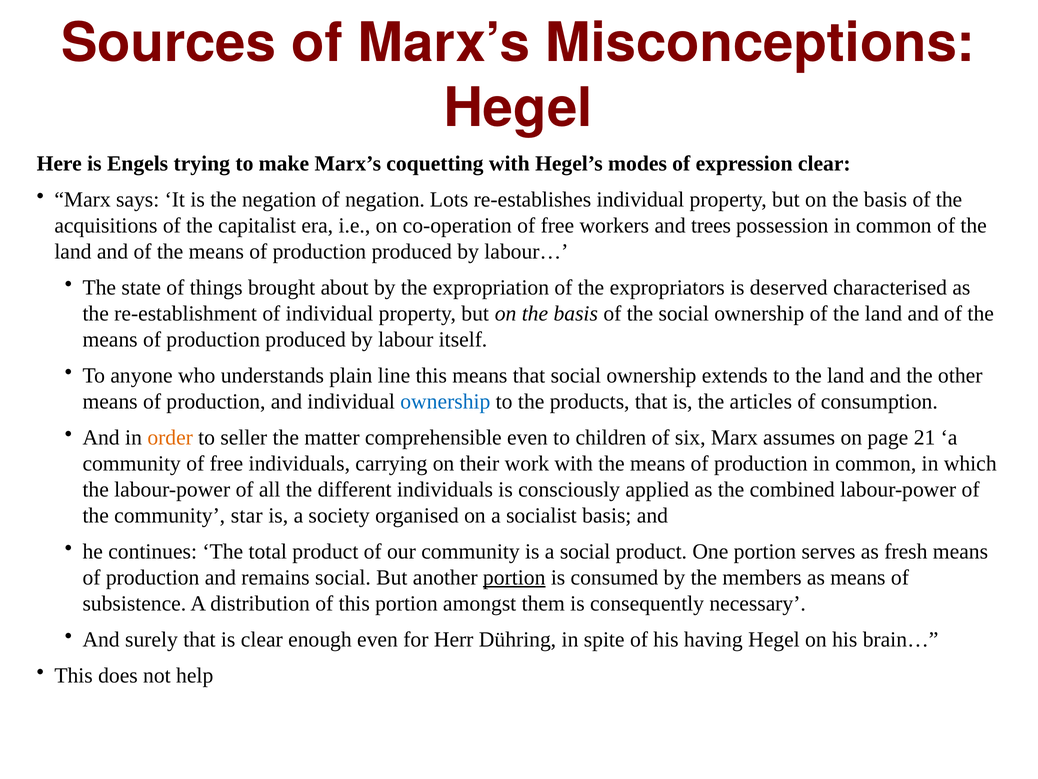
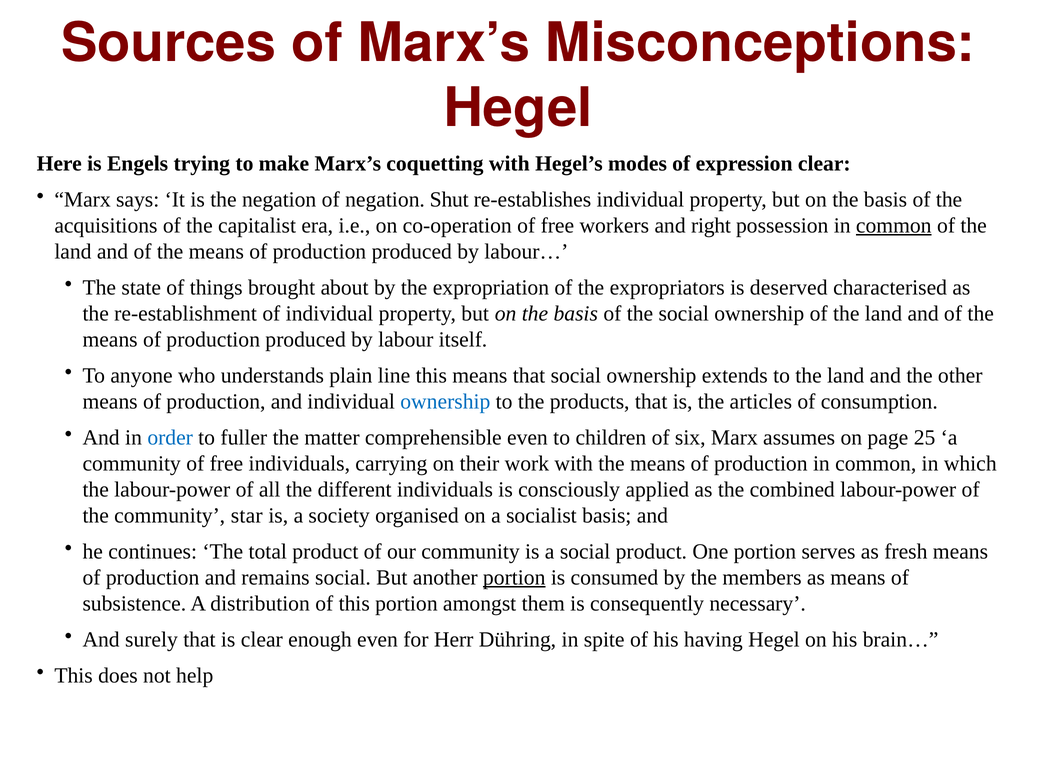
Lots: Lots -> Shut (449, 199)
trees: trees -> right (711, 225)
common underline: none -> present (894, 225)
order colour: orange -> blue (170, 437)
seller: seller -> fuller (244, 437)
21: 21 -> 25 (925, 437)
